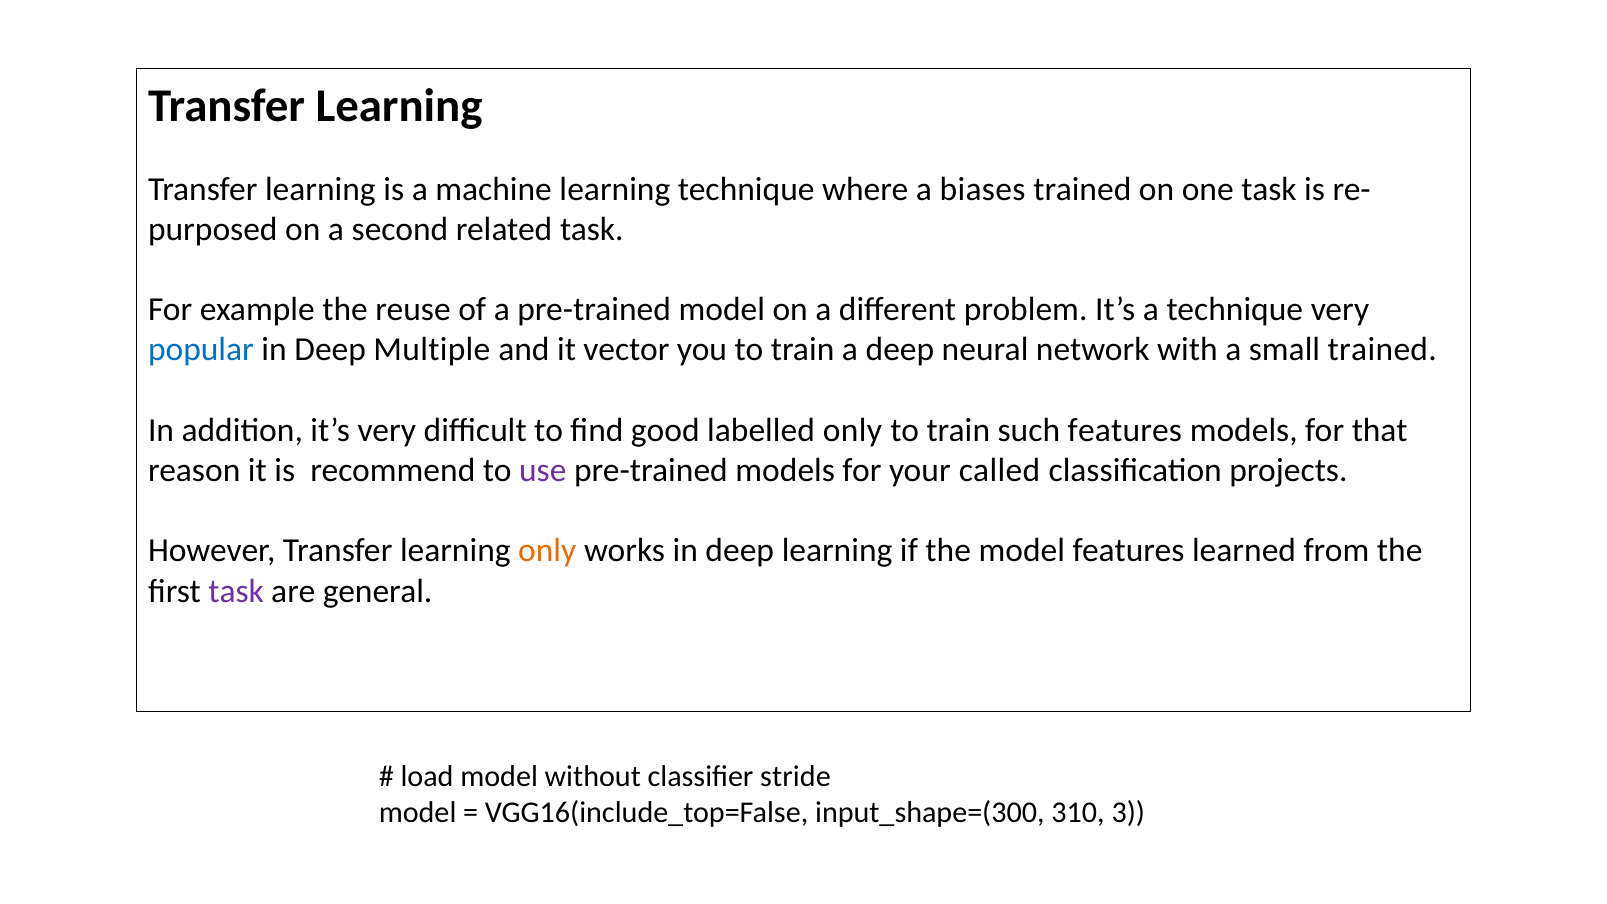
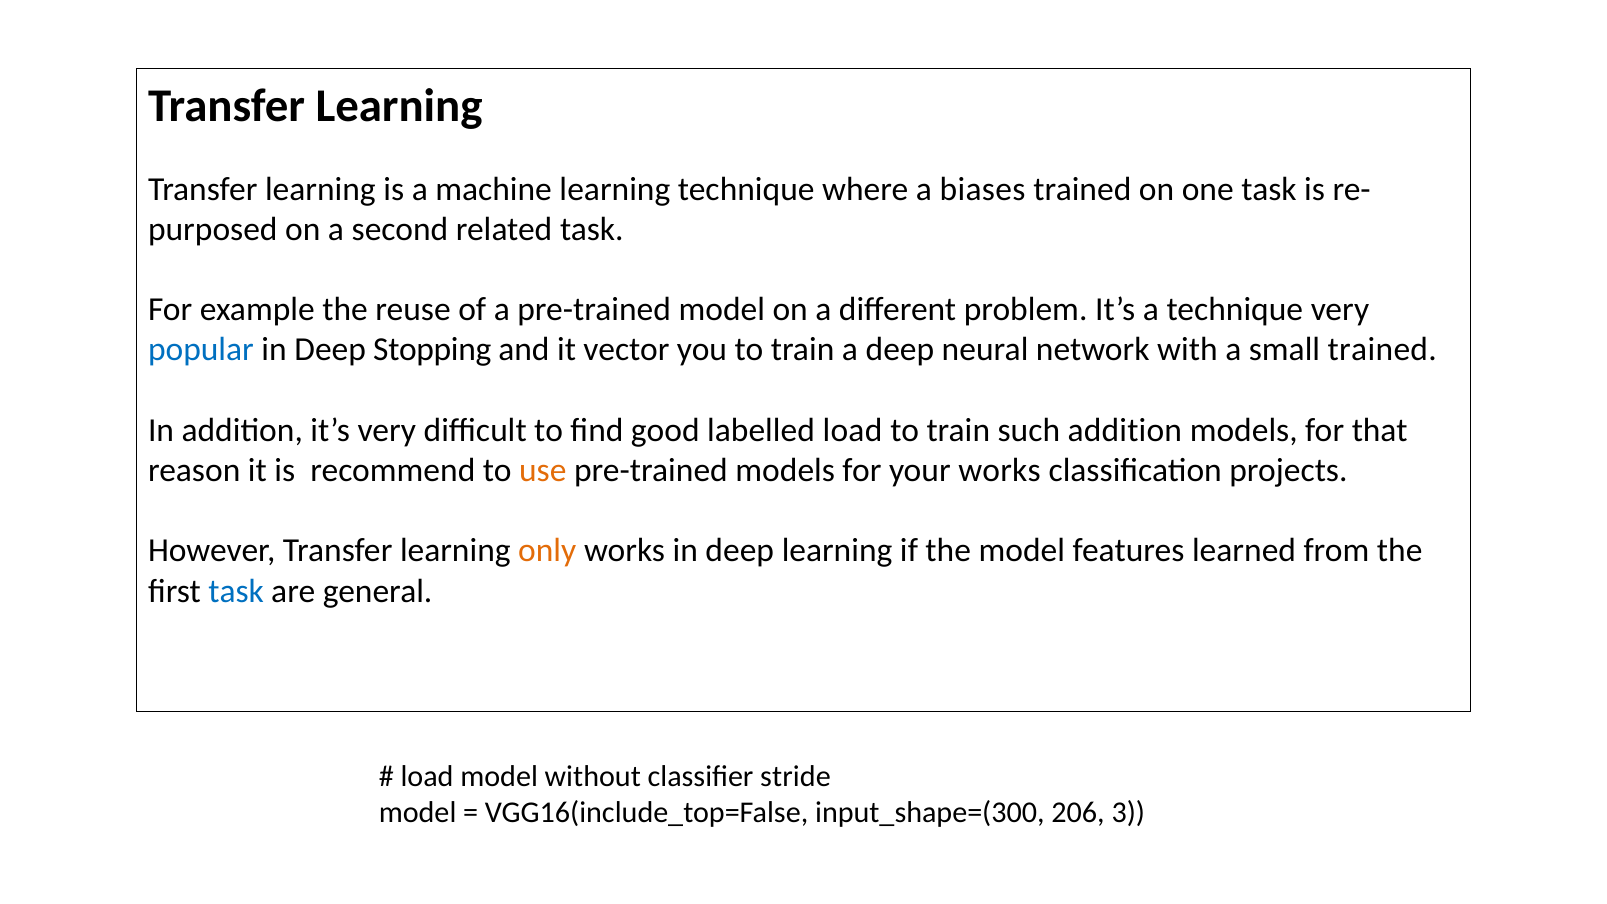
Multiple: Multiple -> Stopping (432, 350)
labelled only: only -> load (852, 430)
such features: features -> addition (1125, 430)
use colour: purple -> orange (543, 470)
your called: called -> works (1000, 470)
task colour: purple -> blue (236, 591)
310: 310 -> 206 (1078, 813)
